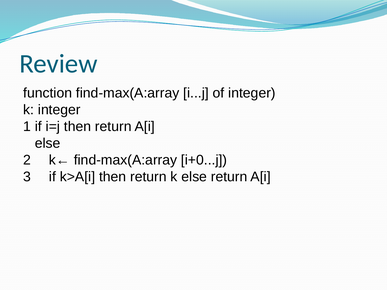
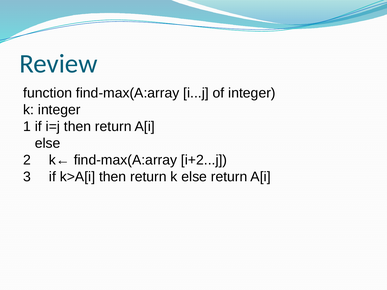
i+0...j: i+0...j -> i+2...j (204, 160)
